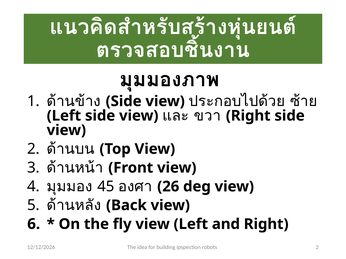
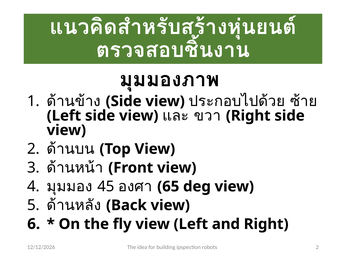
26: 26 -> 65 (168, 187)
